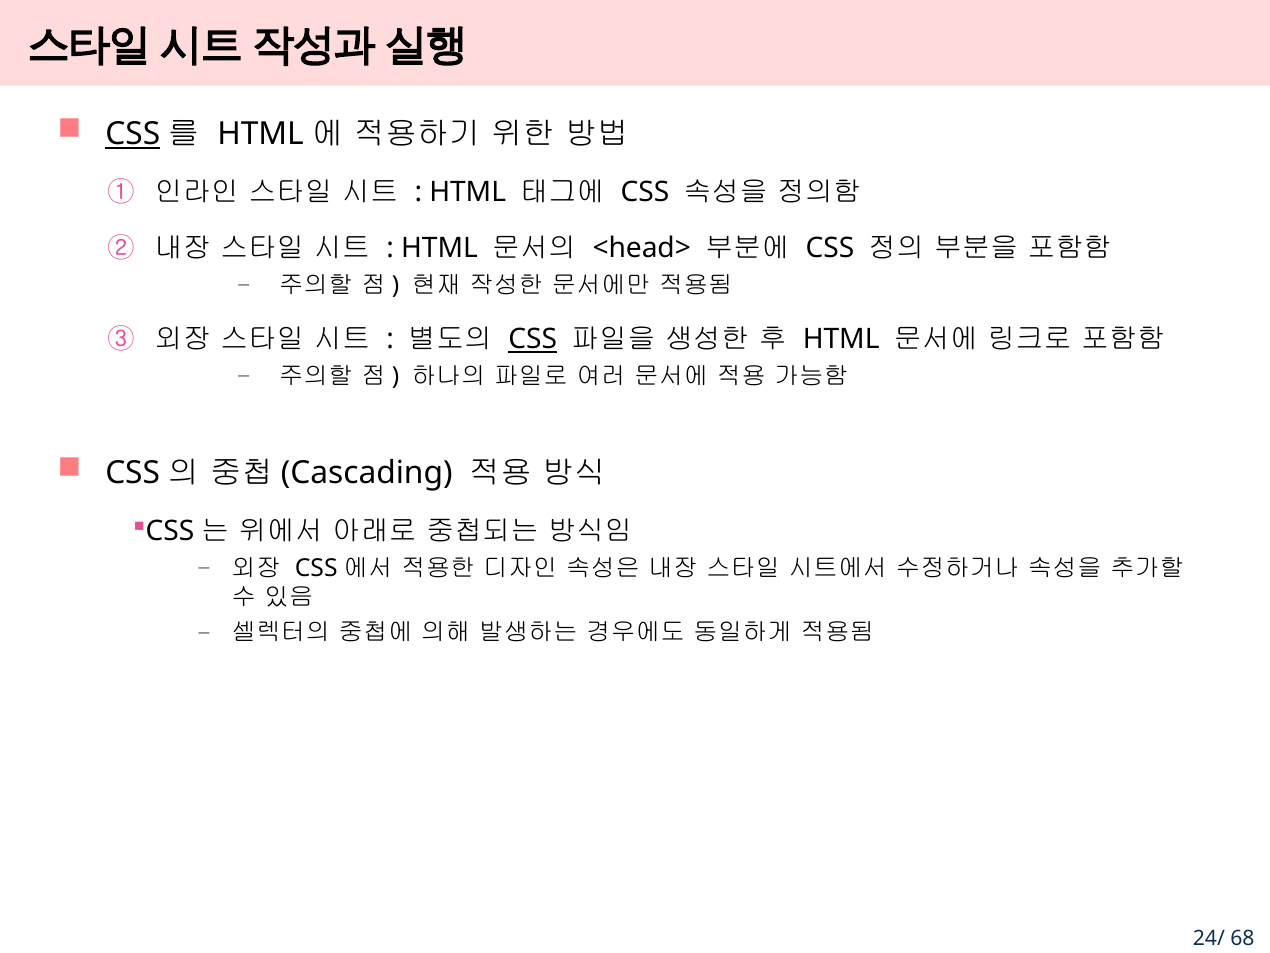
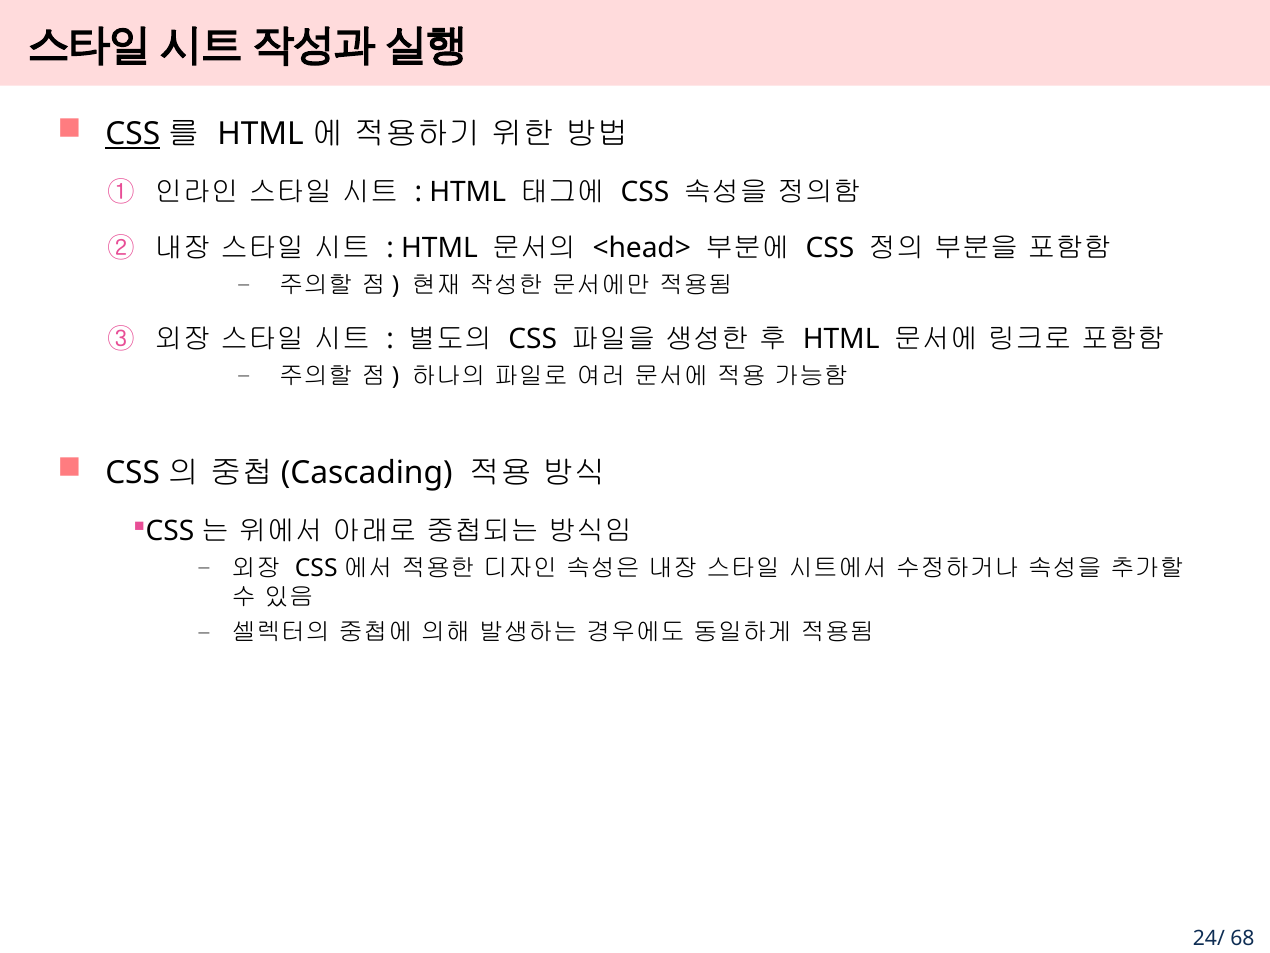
CSS underline: present -> none (533, 339)
